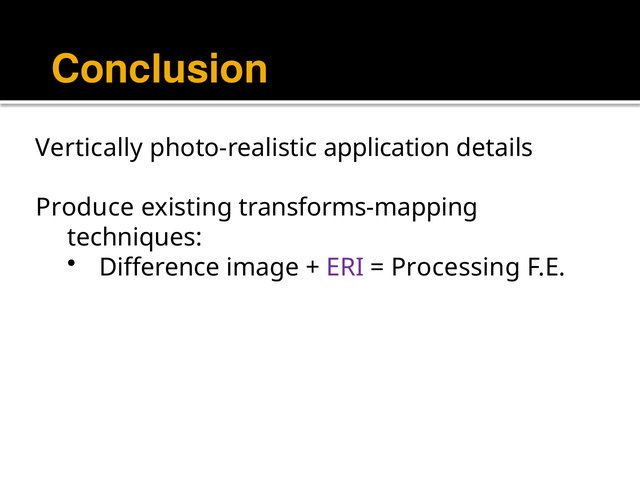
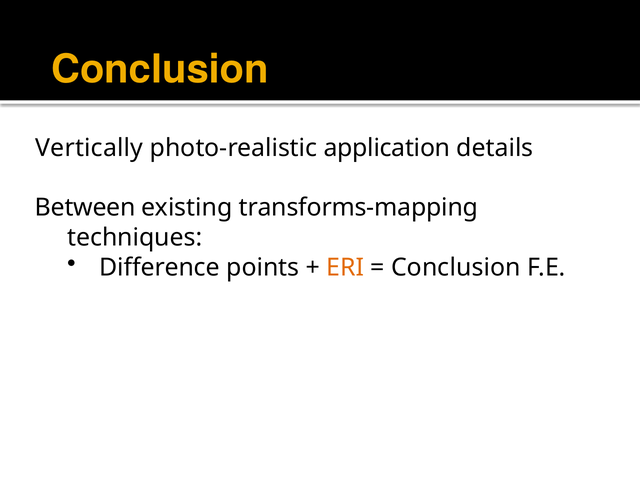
Produce: Produce -> Between (85, 208)
image: image -> points (263, 267)
ERI colour: purple -> orange (345, 267)
Processing: Processing -> Conclusion (456, 267)
